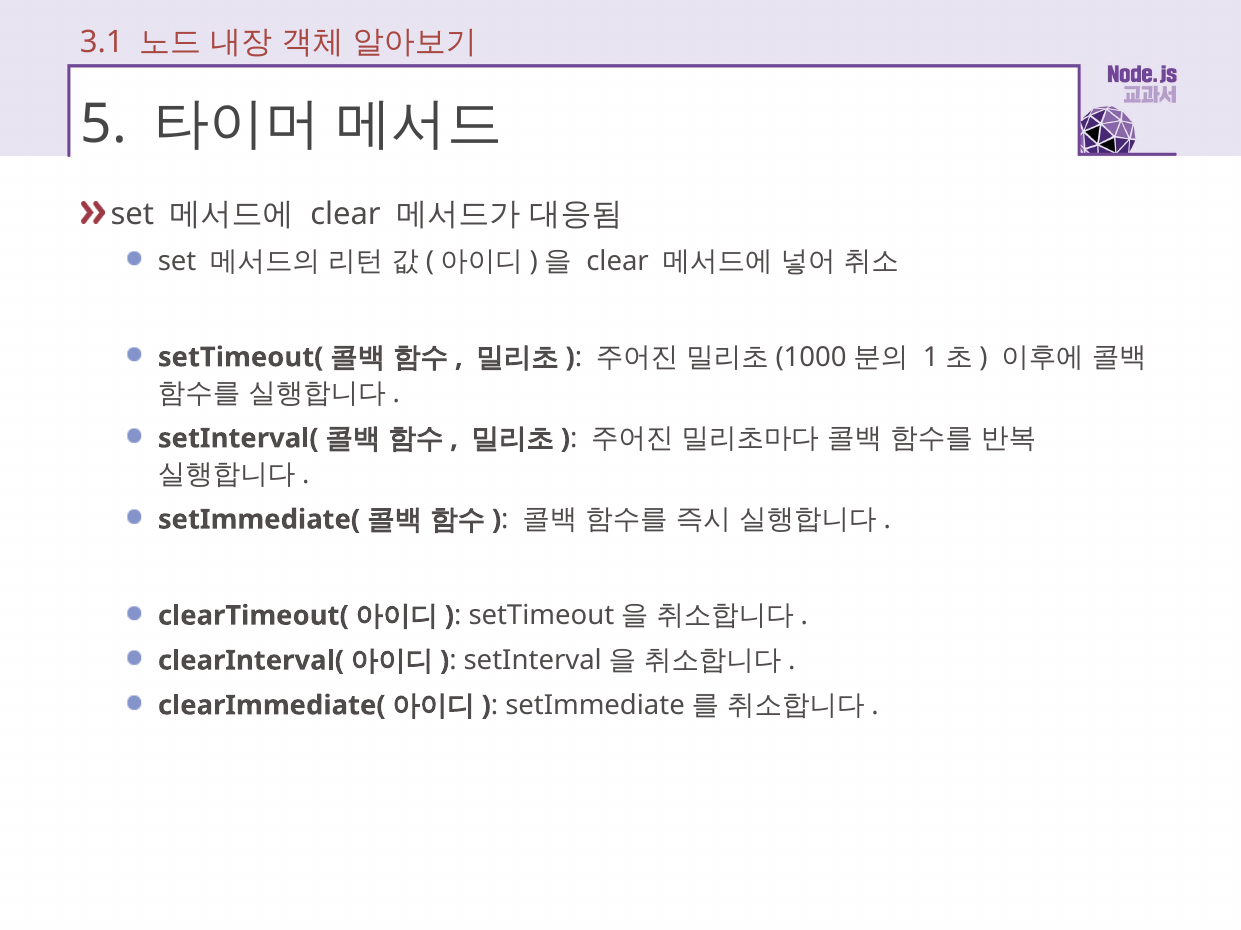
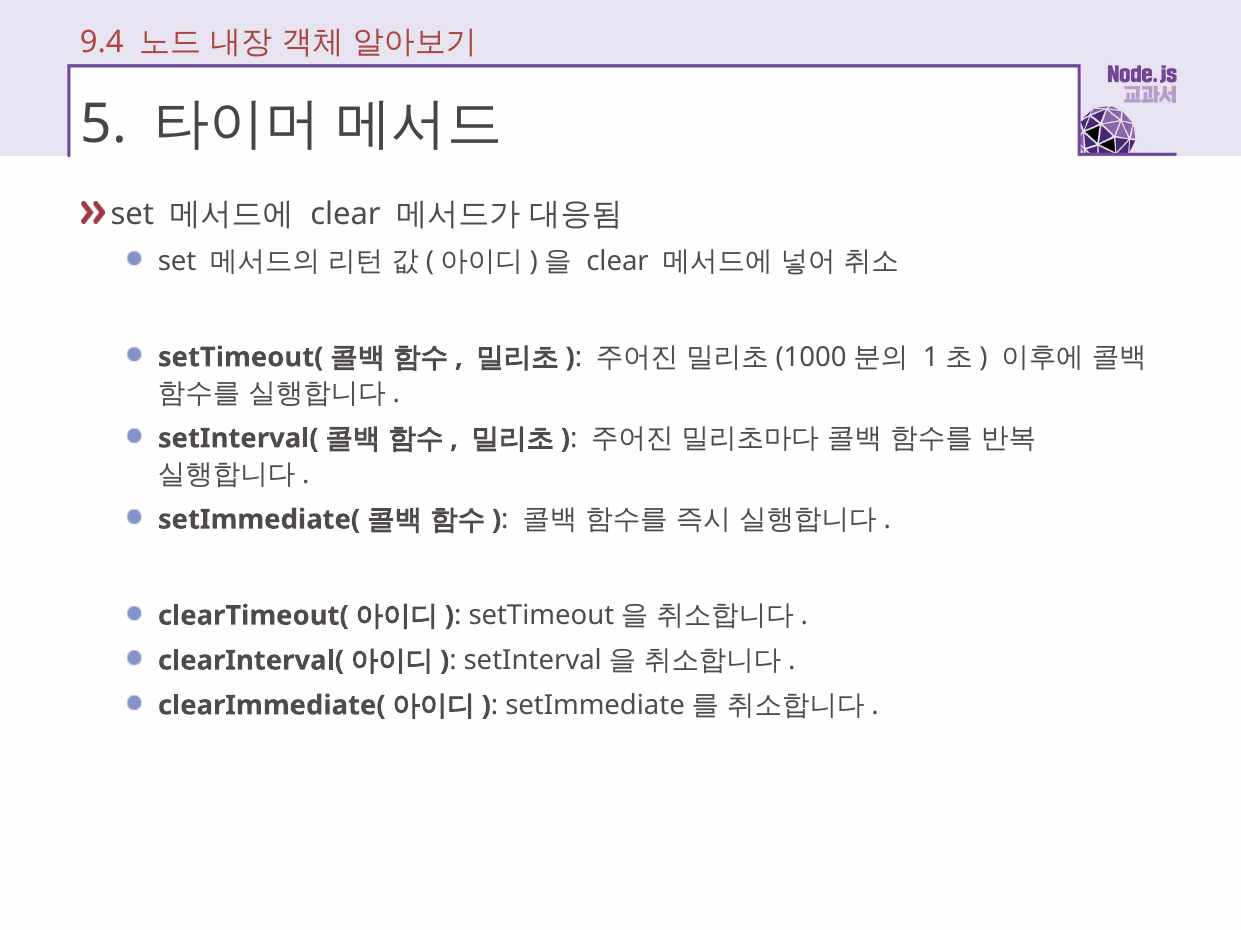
3.1: 3.1 -> 9.4 (102, 42)
